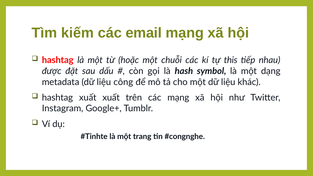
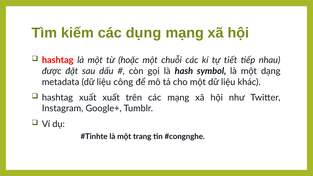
email: email -> dụng (144, 33)
this: this -> tiết (231, 60)
